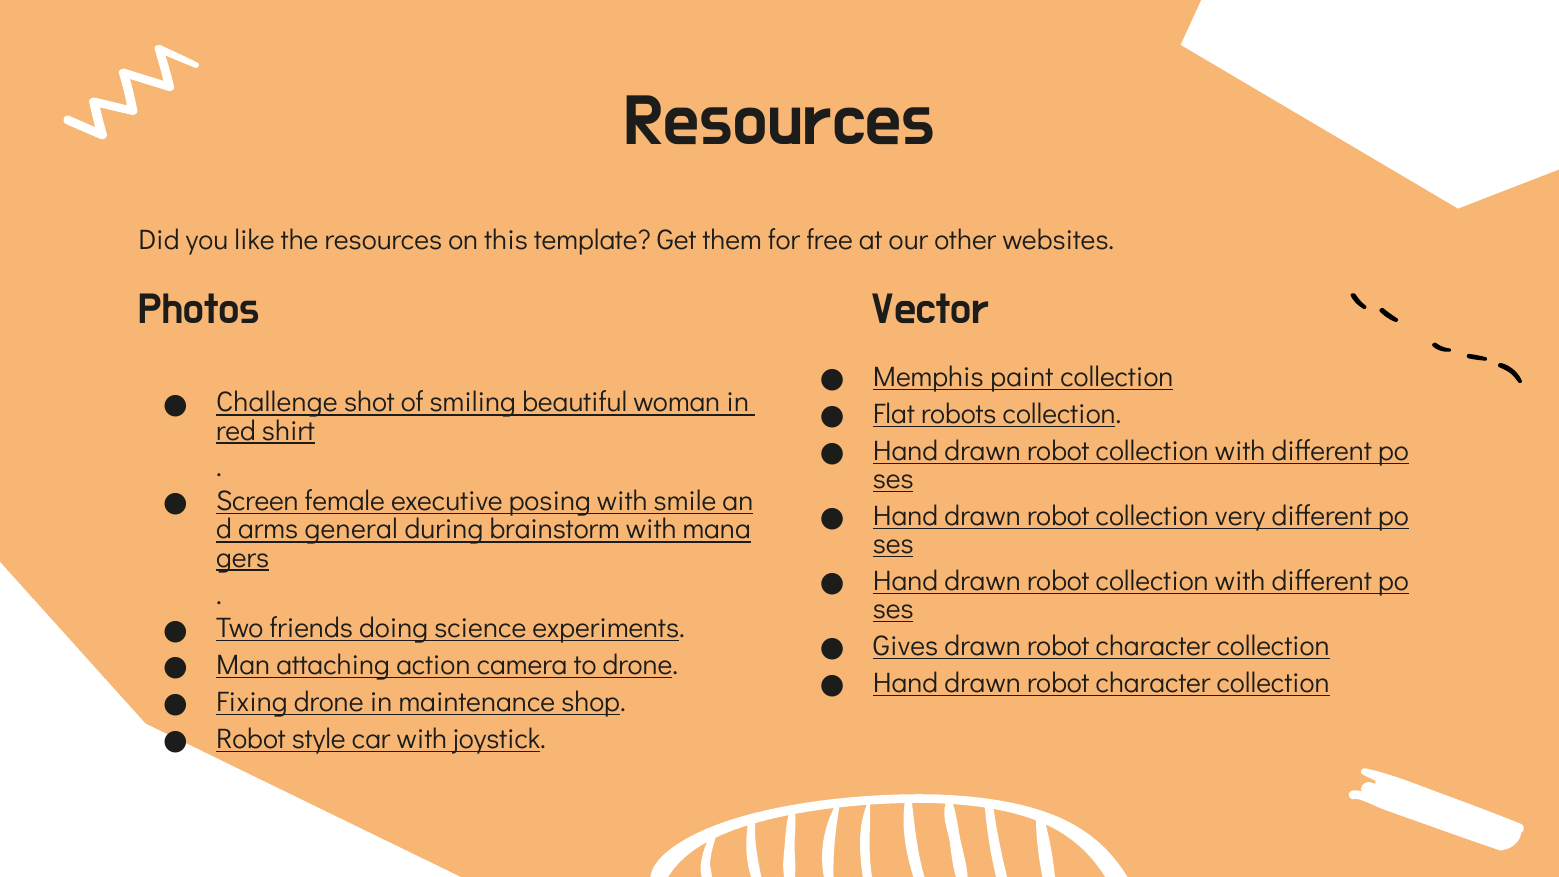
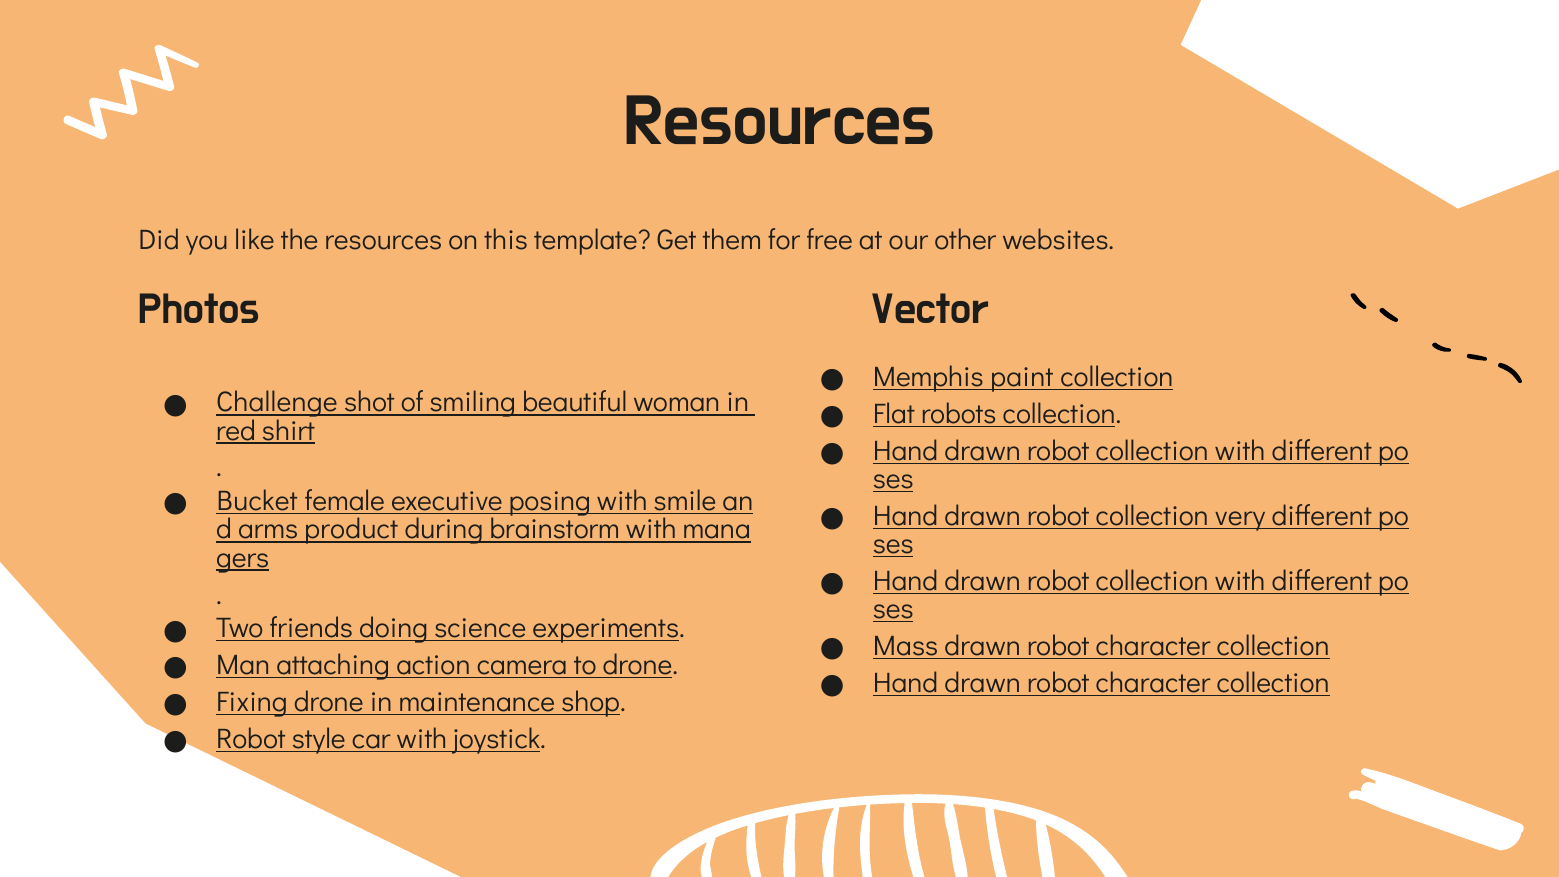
Screen: Screen -> Bucket (257, 501)
general: general -> product (351, 530)
Gives: Gives -> Mass (906, 646)
